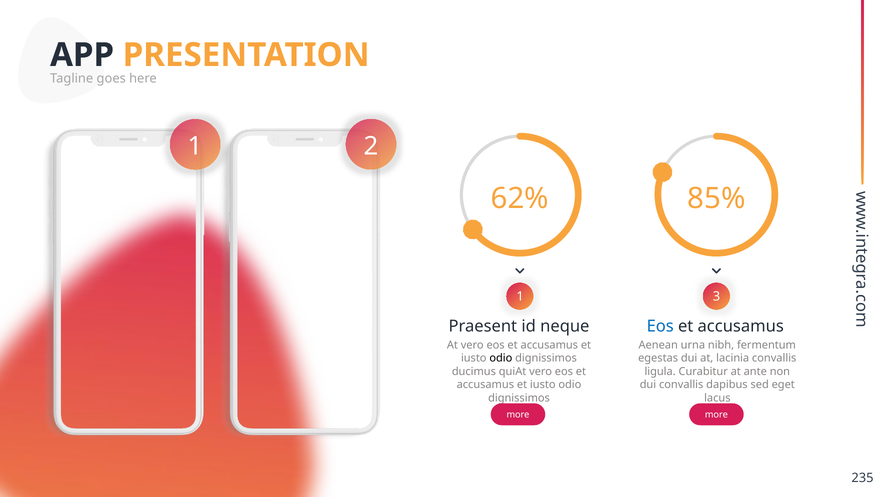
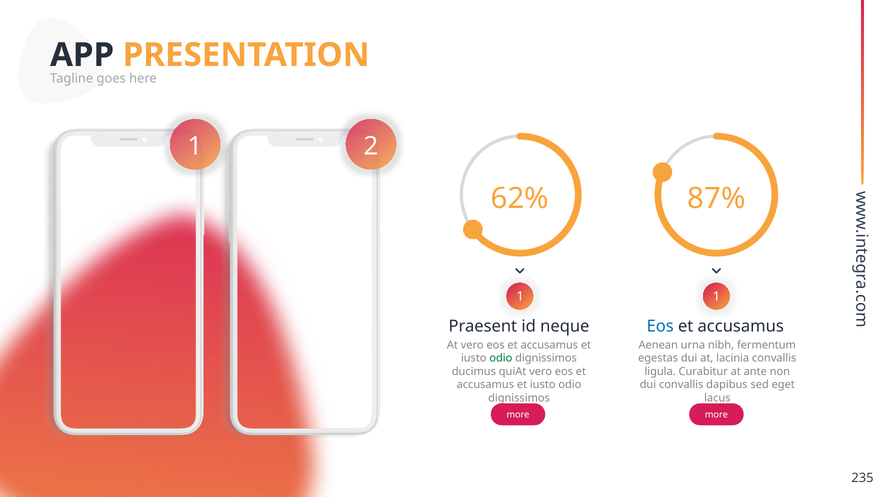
85%: 85% -> 87% (716, 199)
1 3: 3 -> 1 (716, 297)
odio colour: black -> green (501, 358)
